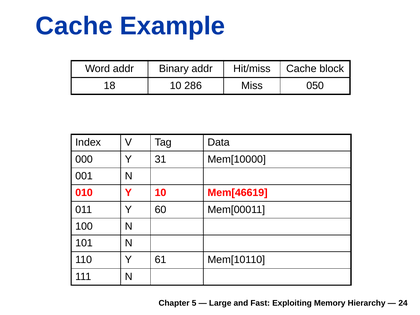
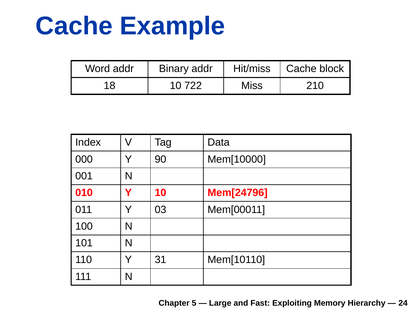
286: 286 -> 722 (193, 86)
050: 050 -> 210 (315, 86)
31: 31 -> 90 (161, 159)
Mem[46619: Mem[46619 -> Mem[24796 (238, 193)
60: 60 -> 03 (161, 210)
61: 61 -> 31 (161, 260)
